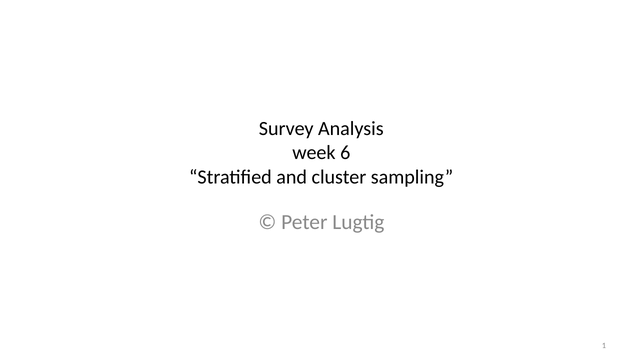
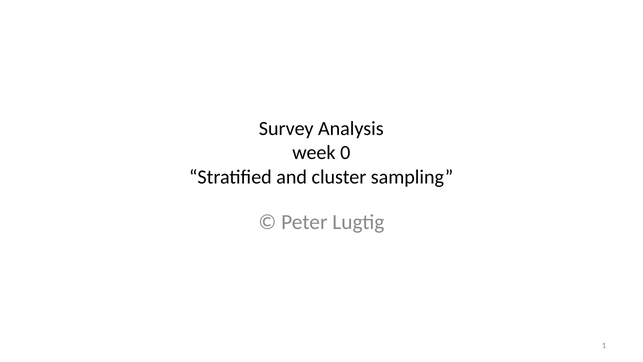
6: 6 -> 0 (345, 153)
